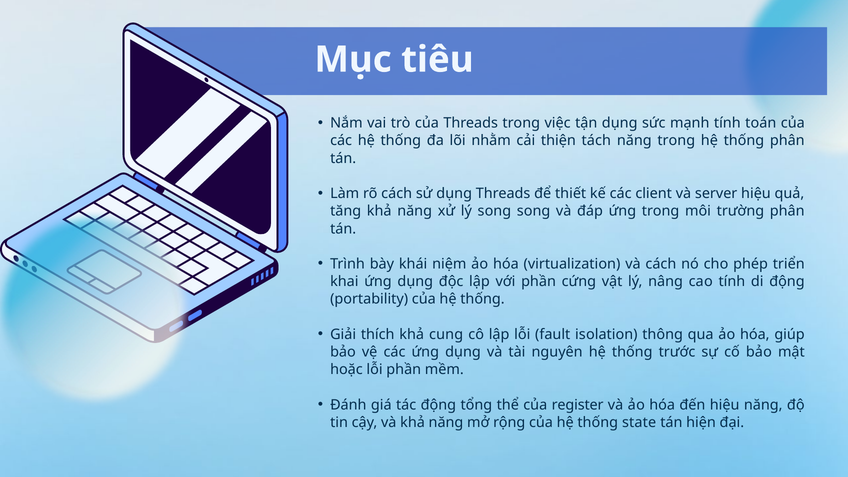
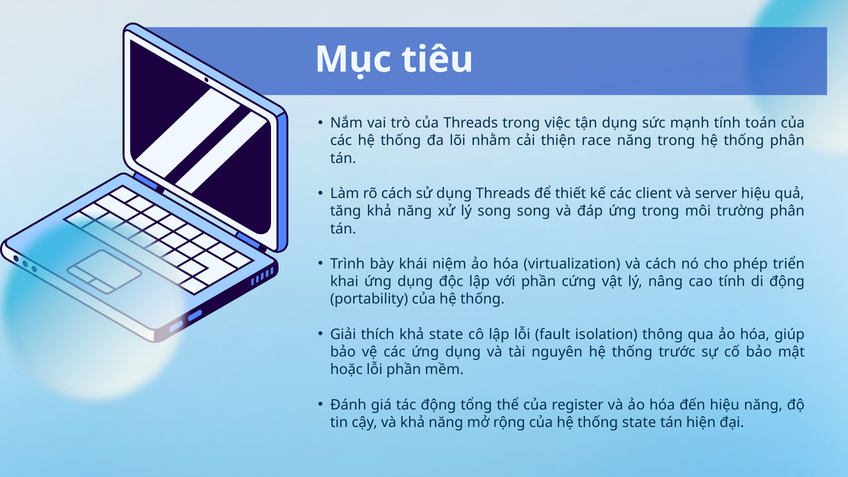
tách: tách -> race (596, 141)
khả cung: cung -> state (446, 334)
